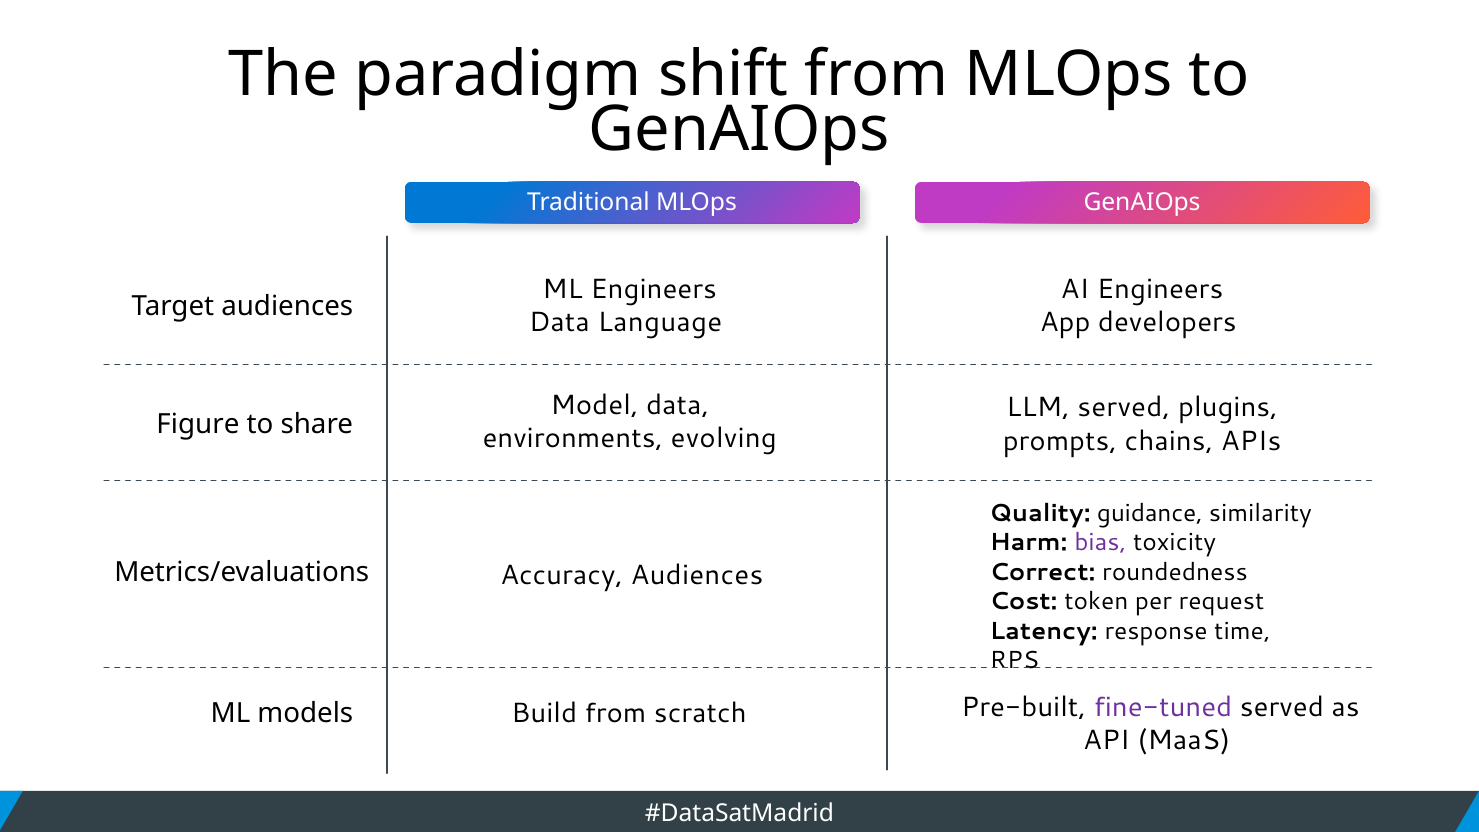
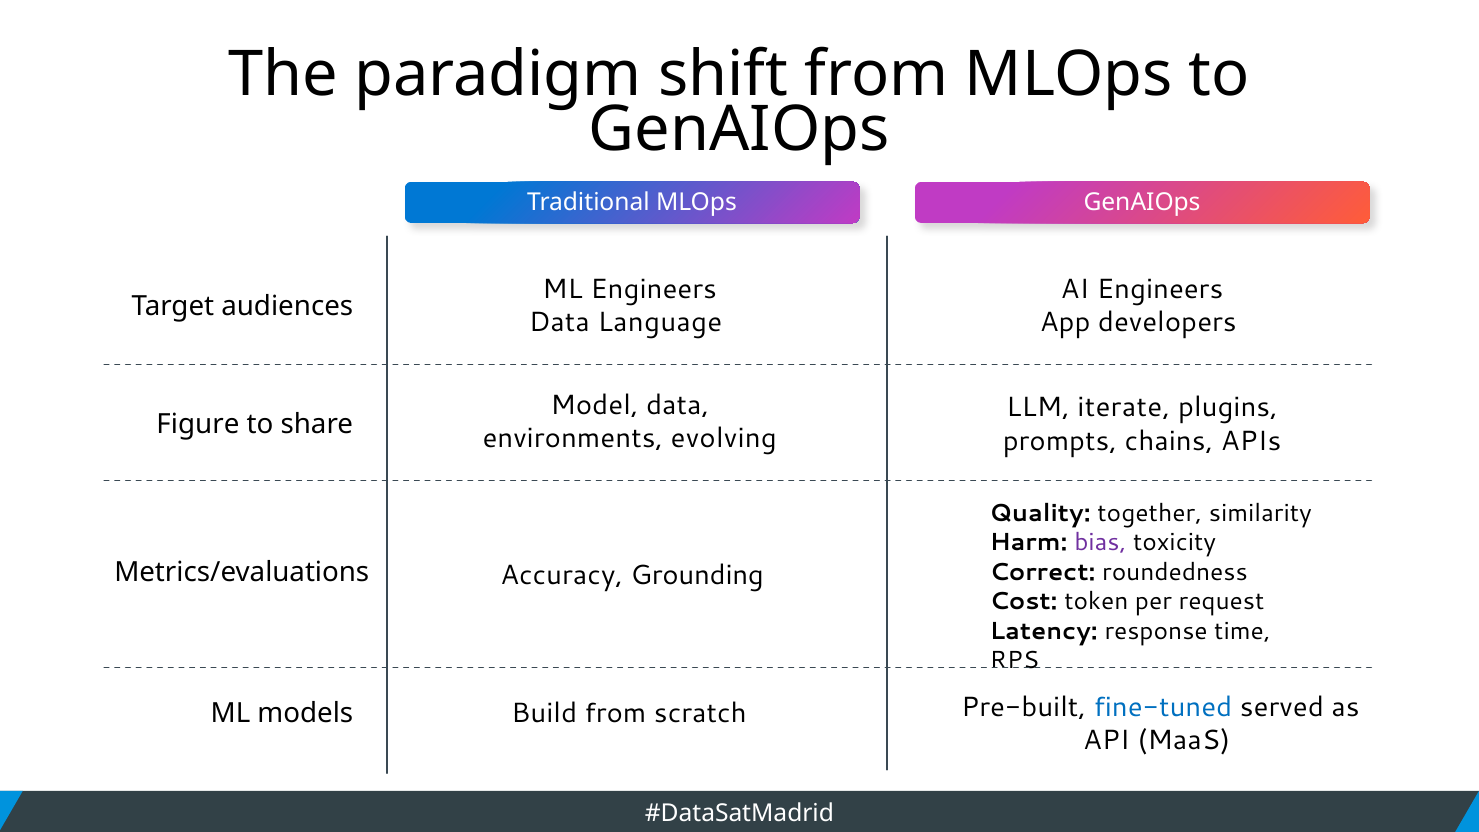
LLM served: served -> iterate (1124, 408)
guidance: guidance -> together (1150, 513)
Accuracy Audiences: Audiences -> Grounding (697, 576)
fine-tuned colour: purple -> blue (1163, 707)
